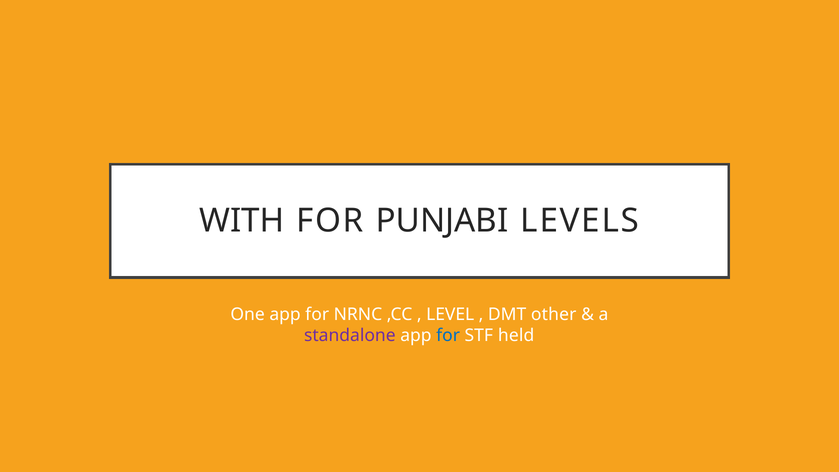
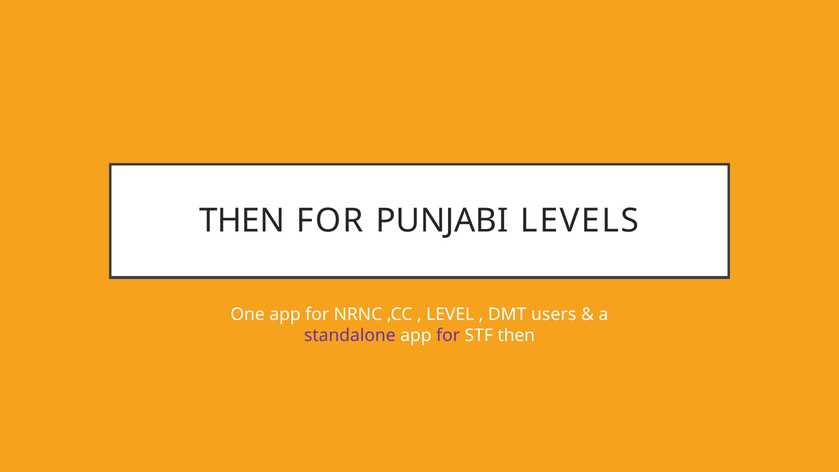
WITH: WITH -> THEN (242, 221)
other: other -> users (554, 314)
for colour: blue -> purple (448, 335)
STF held: held -> then (516, 335)
